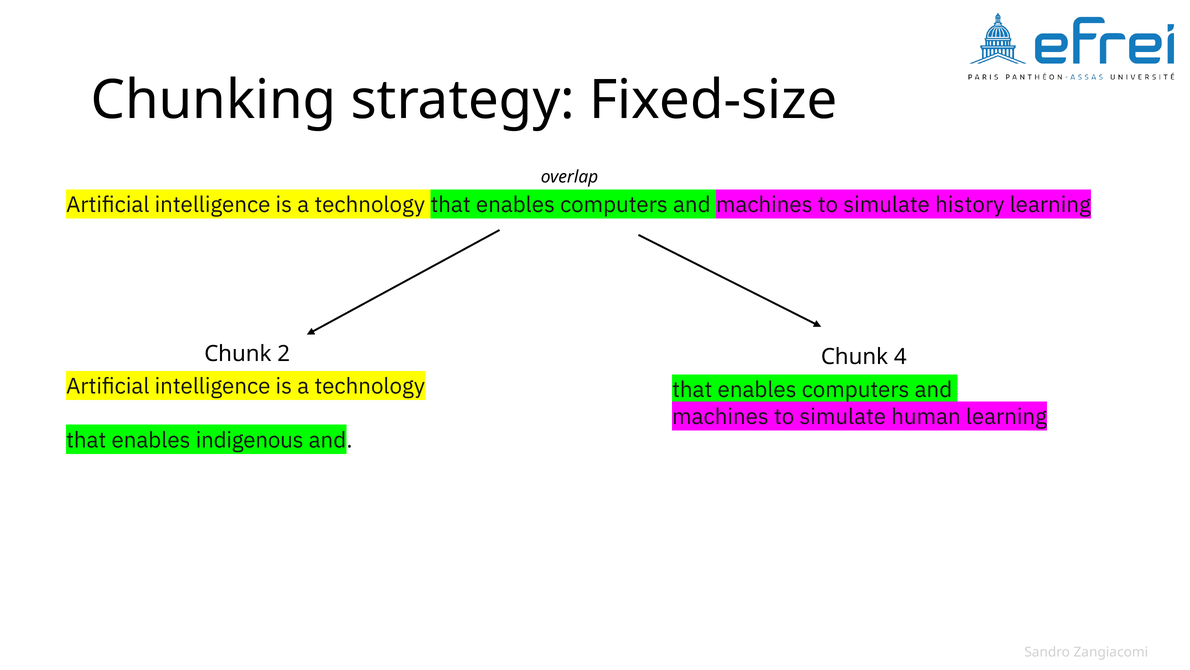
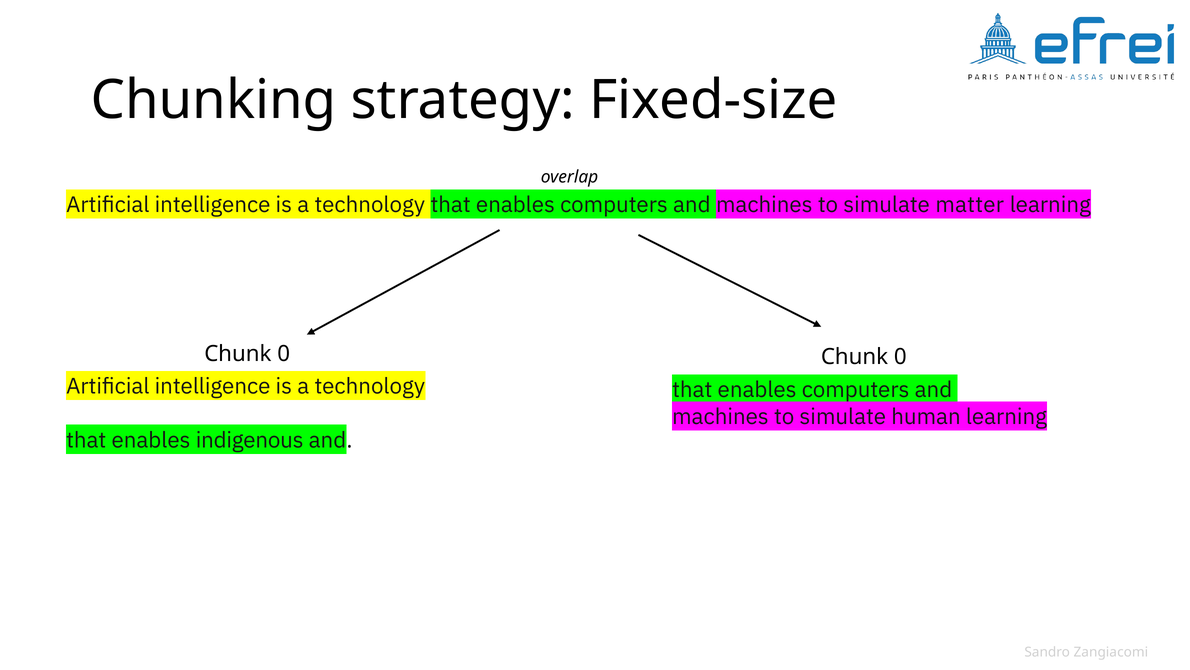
history: history -> matter (970, 205)
2: 2 -> 0 (284, 354)
4: 4 -> 0 (900, 357)
